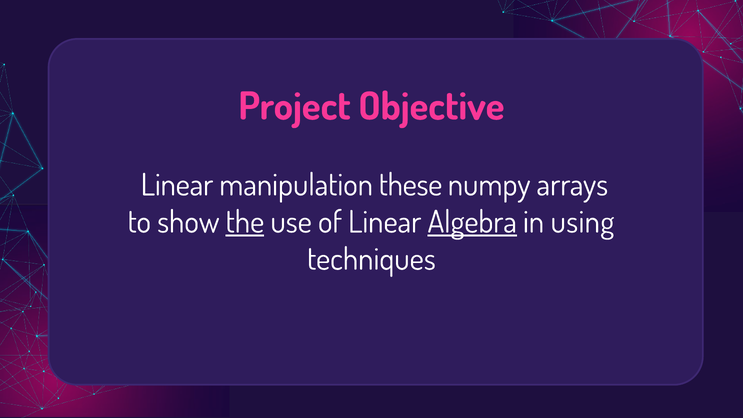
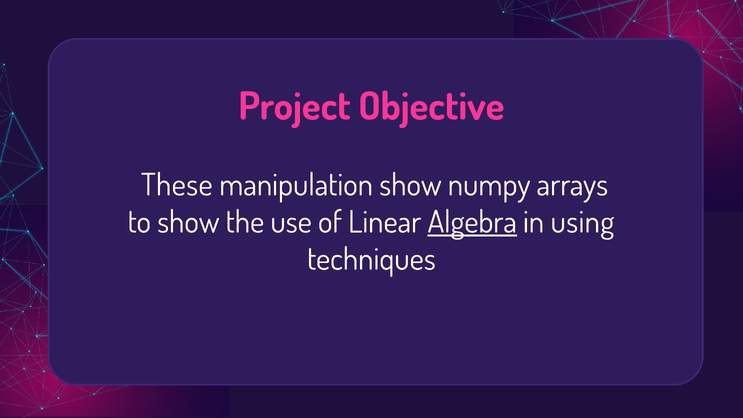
Linear: Linear -> These (177, 185)
manipulation these: these -> show (410, 185)
the underline: present -> none (245, 222)
